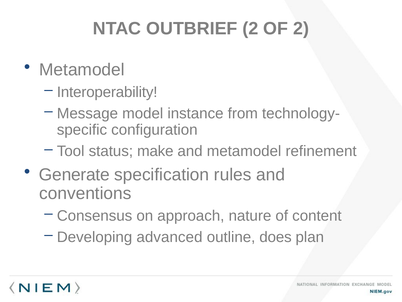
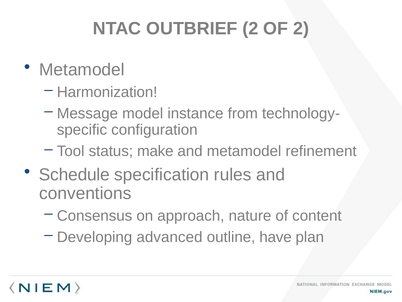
Interoperability: Interoperability -> Harmonization (107, 92)
Generate: Generate -> Schedule (74, 174)
does: does -> have (276, 237)
